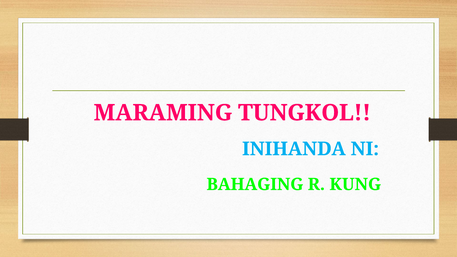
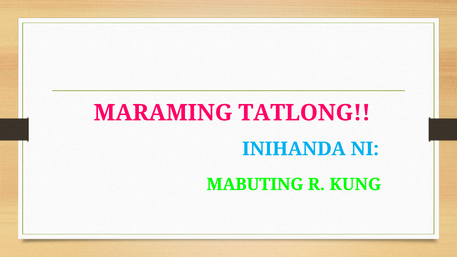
TUNGKOL: TUNGKOL -> TATLONG (304, 113)
BAHAGING: BAHAGING -> MABUTING (255, 184)
